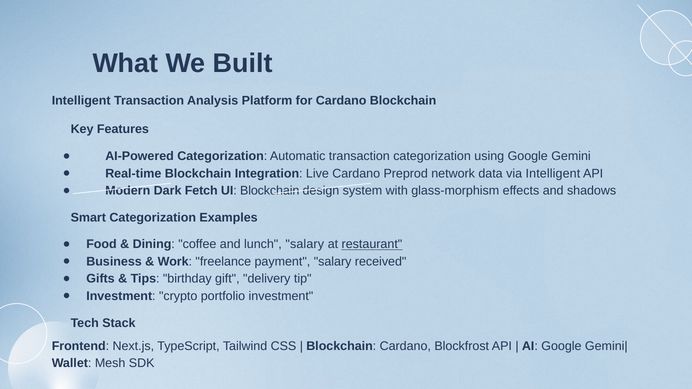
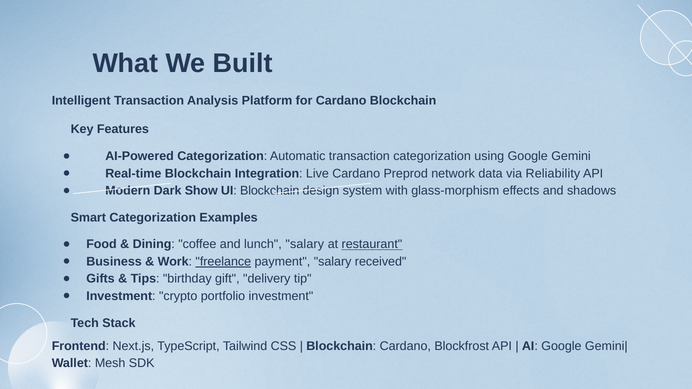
via Intelligent: Intelligent -> Reliability (553, 174)
Fetch: Fetch -> Show (201, 191)
freelance underline: none -> present (223, 262)
